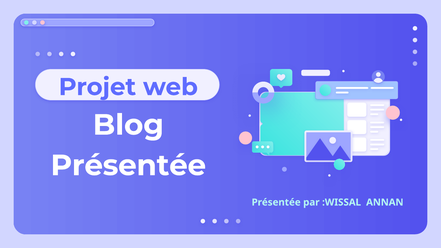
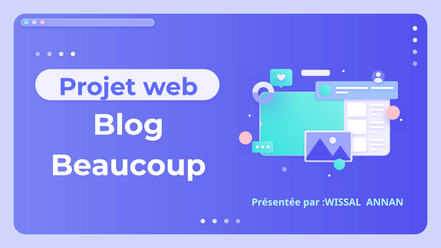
Présentée: Présentée -> Beaucoup (128, 166)
